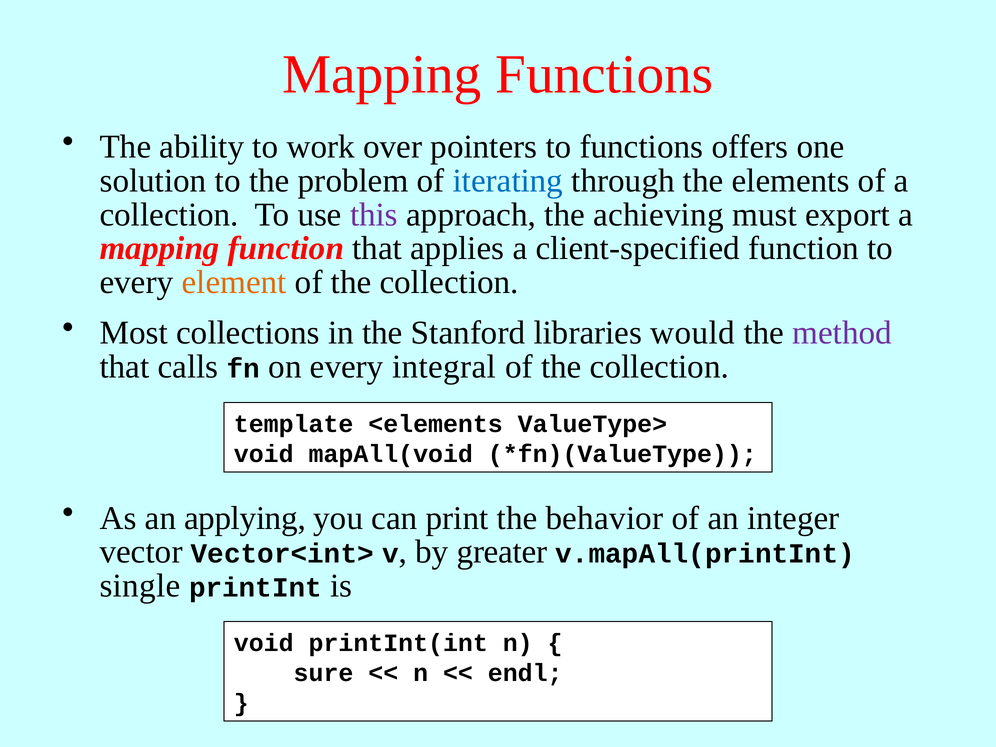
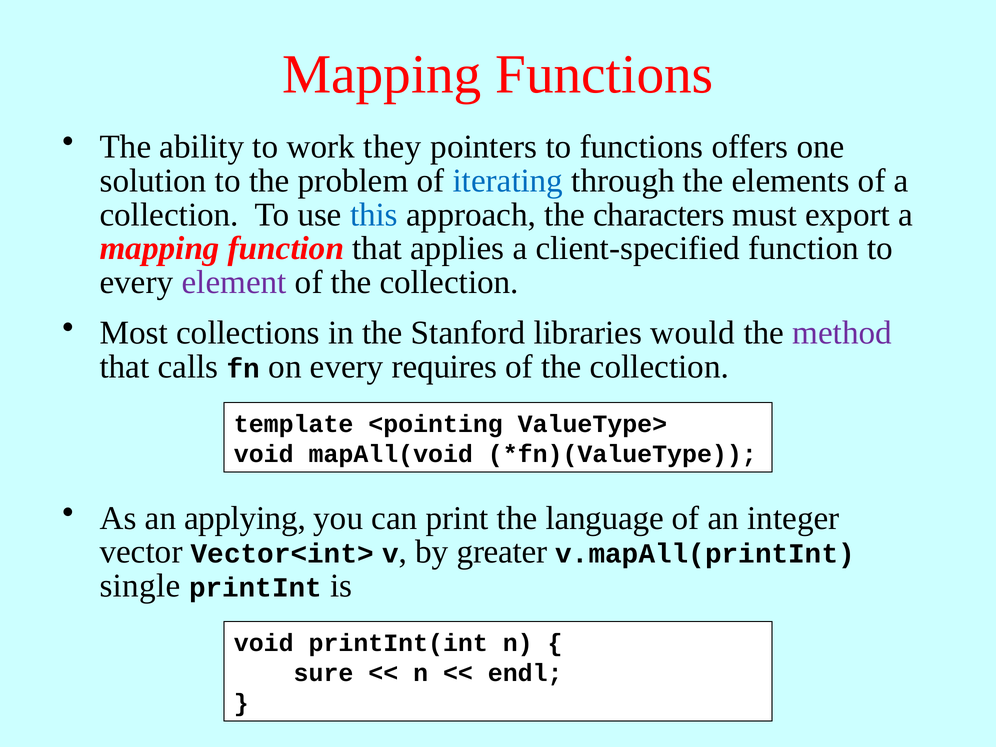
over: over -> they (393, 147)
this colour: purple -> blue (374, 215)
achieving: achieving -> characters (659, 215)
element colour: orange -> purple (234, 282)
integral: integral -> requires (444, 367)
<elements: <elements -> <pointing (436, 424)
behavior: behavior -> language (605, 518)
